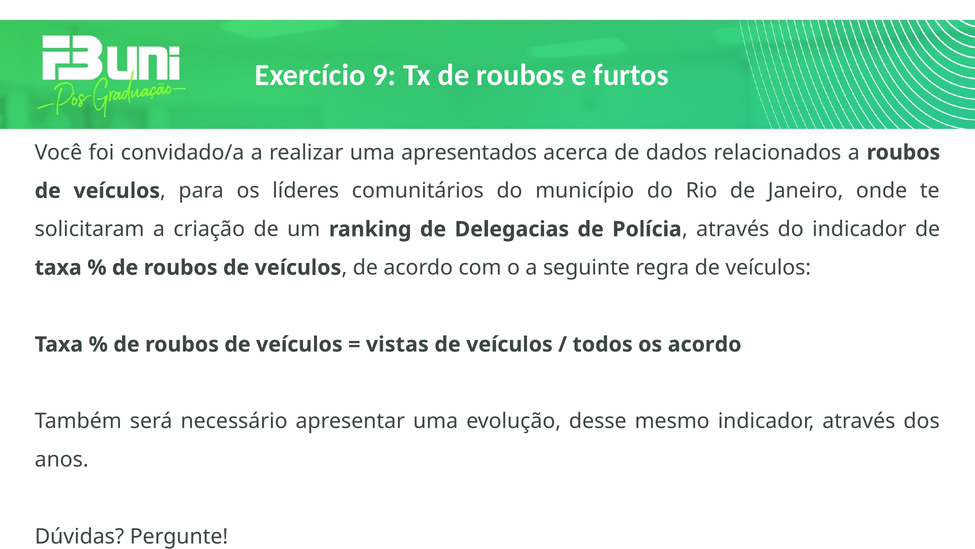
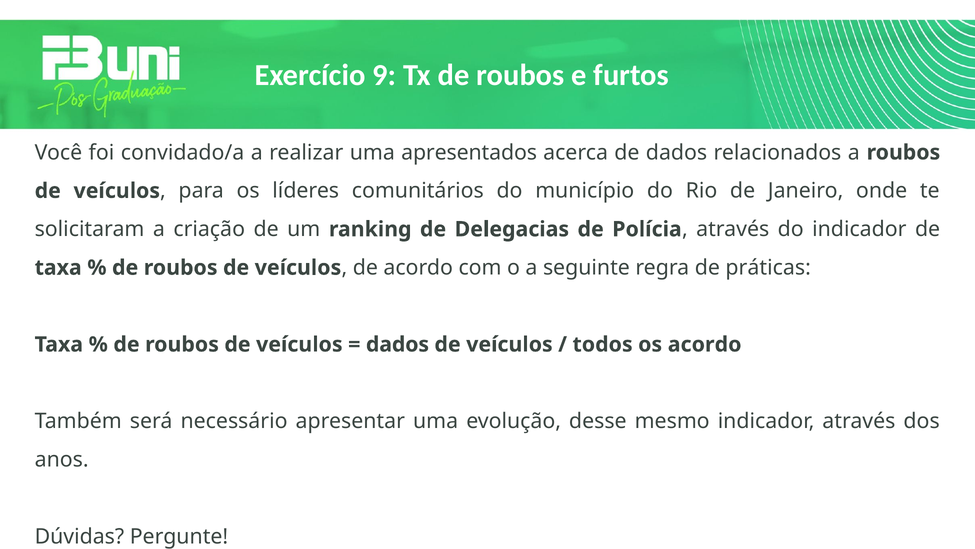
regra de veículos: veículos -> práticas (768, 267)
vistas: vistas -> dados (397, 344)
